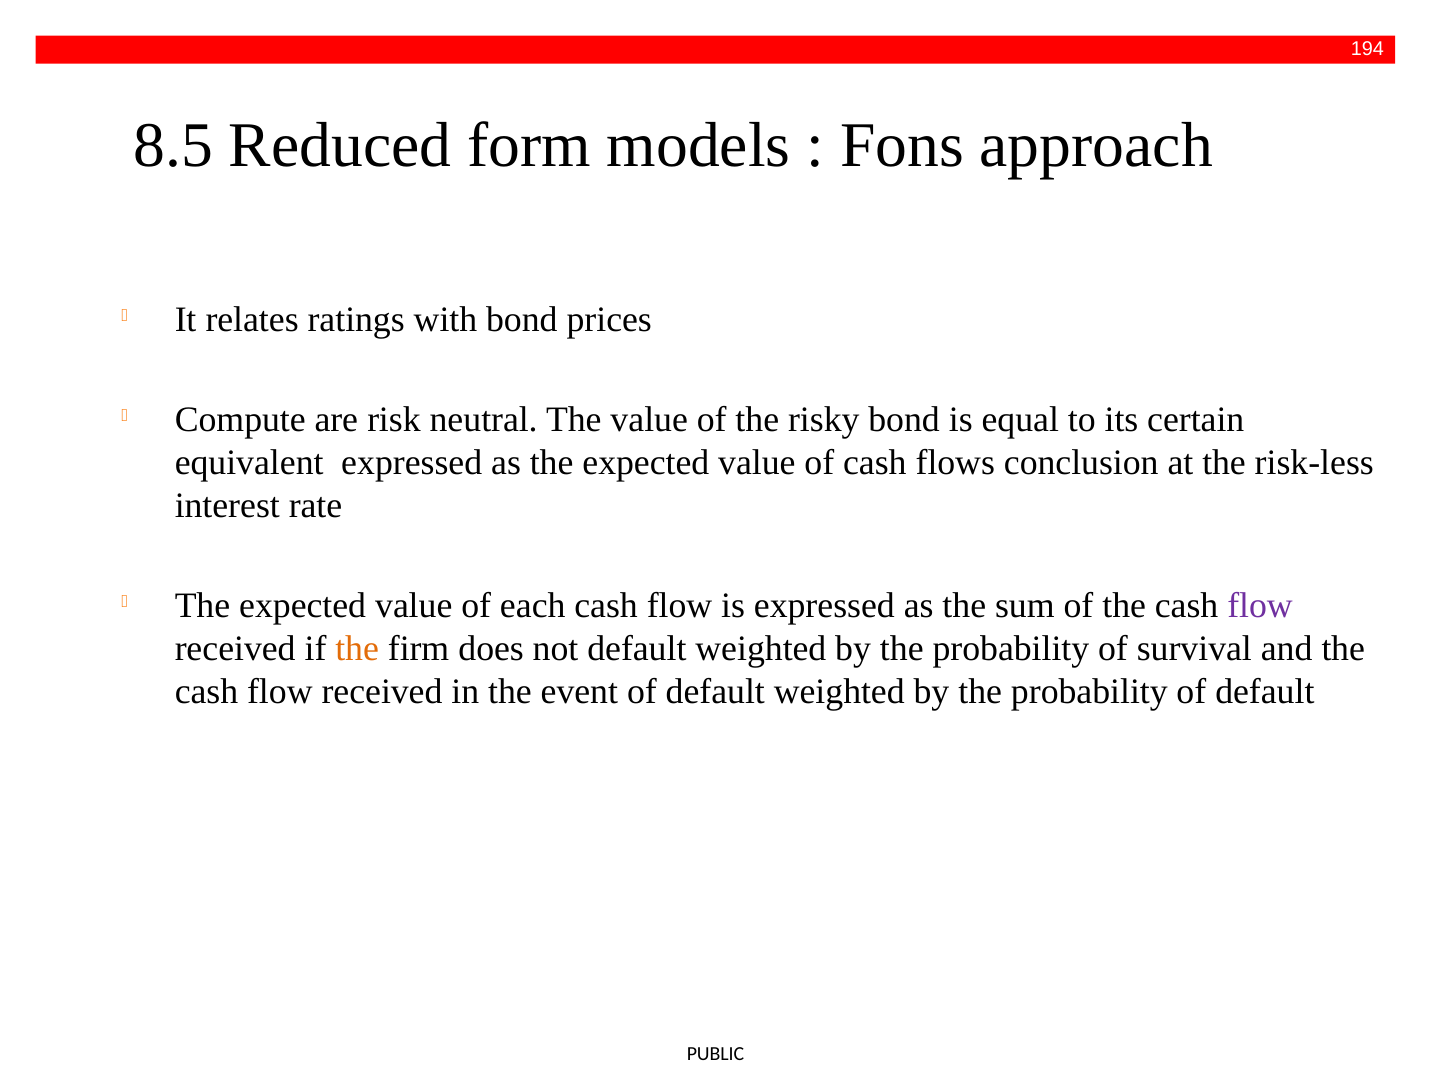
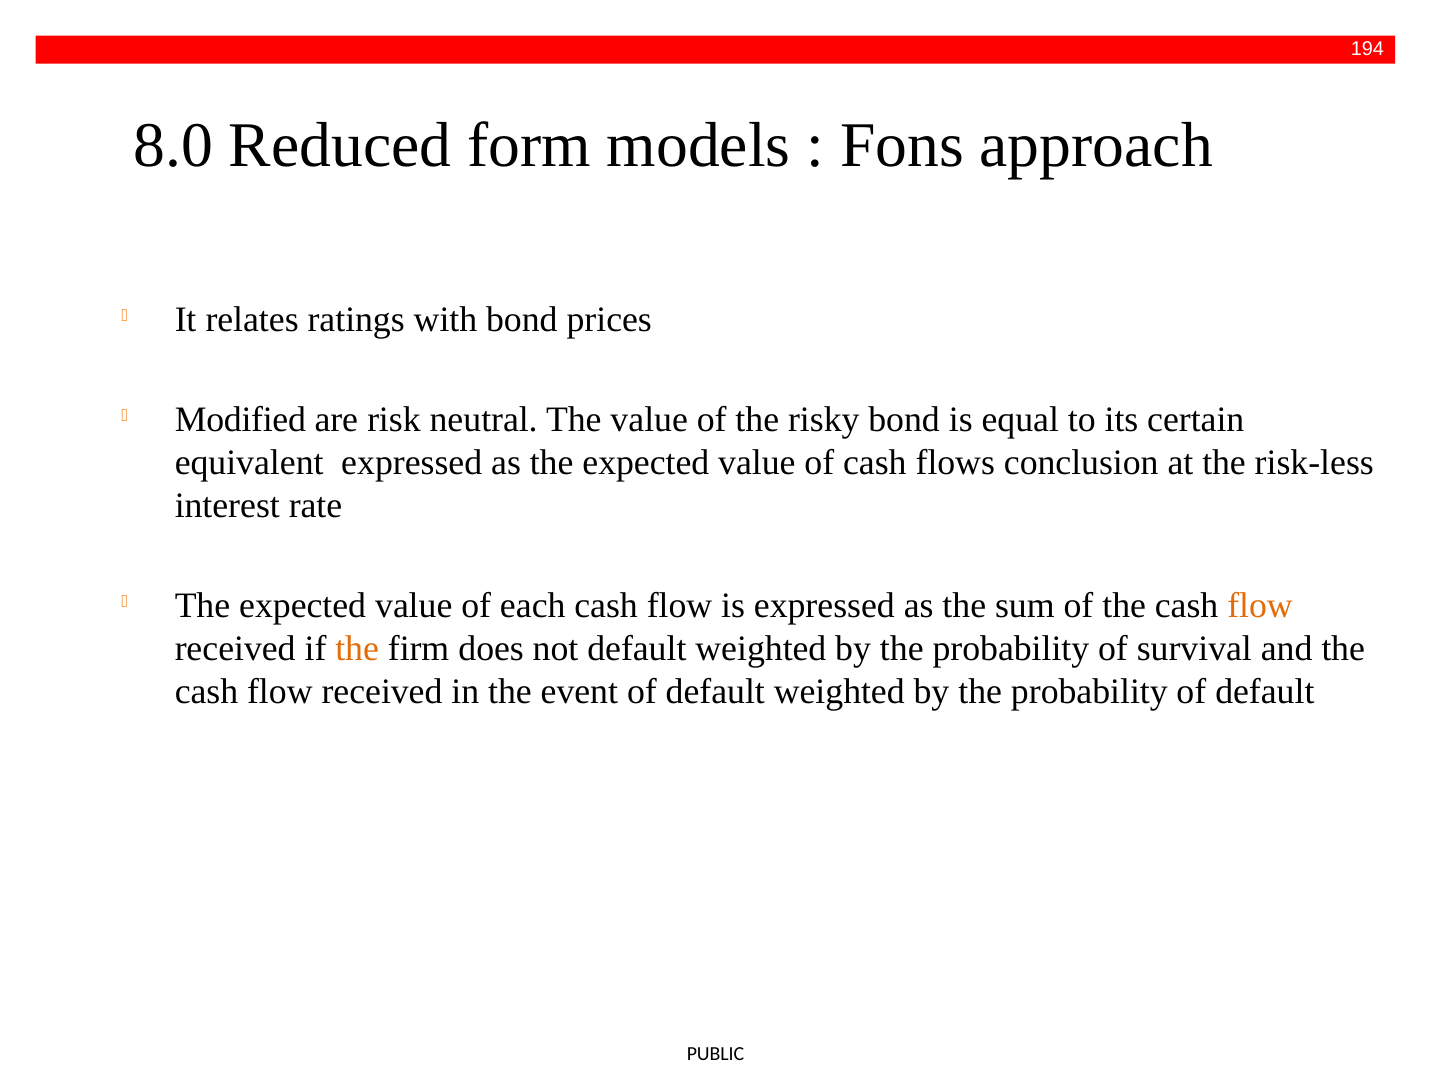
8.5: 8.5 -> 8.0 (173, 145)
Compute: Compute -> Modified (240, 420)
flow colour: purple -> orange (1260, 606)
